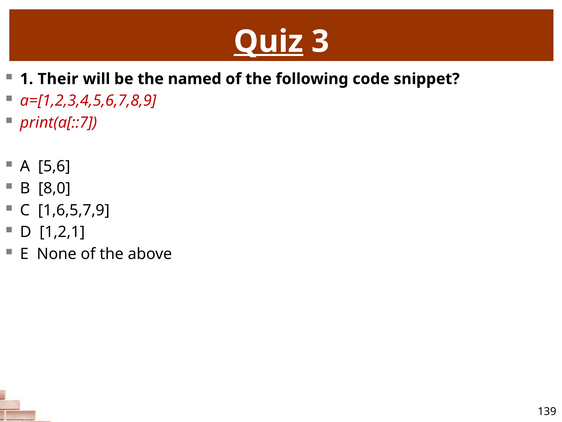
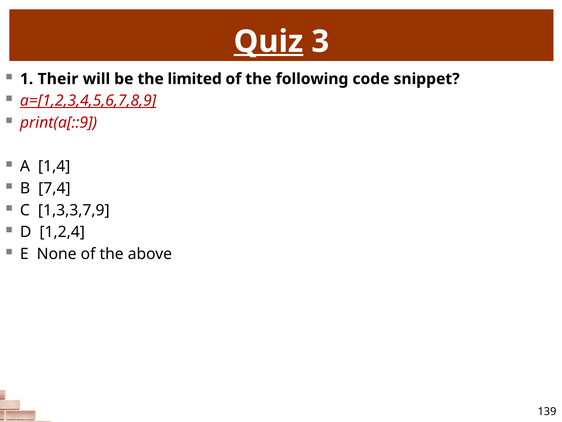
named: named -> limited (195, 79)
a=[1,2,3,4,5,6,7,8,9 underline: none -> present (88, 101)
print(a[::7: print(a[::7 -> print(a[::9 (59, 123)
5,6: 5,6 -> 1,4 (54, 166)
8,0: 8,0 -> 7,4 (54, 188)
1,6,5,7,9: 1,6,5,7,9 -> 1,3,3,7,9 (74, 210)
1,2,1: 1,2,1 -> 1,2,4 (62, 232)
